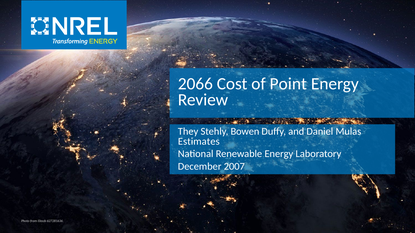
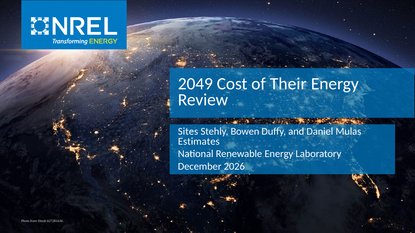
2066: 2066 -> 2049 (195, 84)
Point: Point -> Their (288, 84)
They: They -> Sites (188, 132)
2007: 2007 -> 2026 (234, 167)
